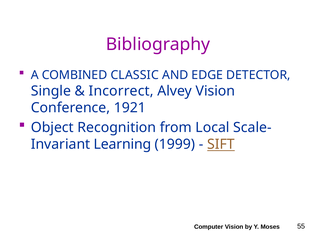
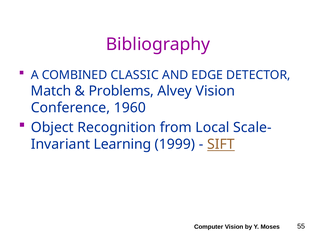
Single: Single -> Match (51, 91)
Incorrect: Incorrect -> Problems (121, 91)
1921: 1921 -> 1960 (130, 108)
